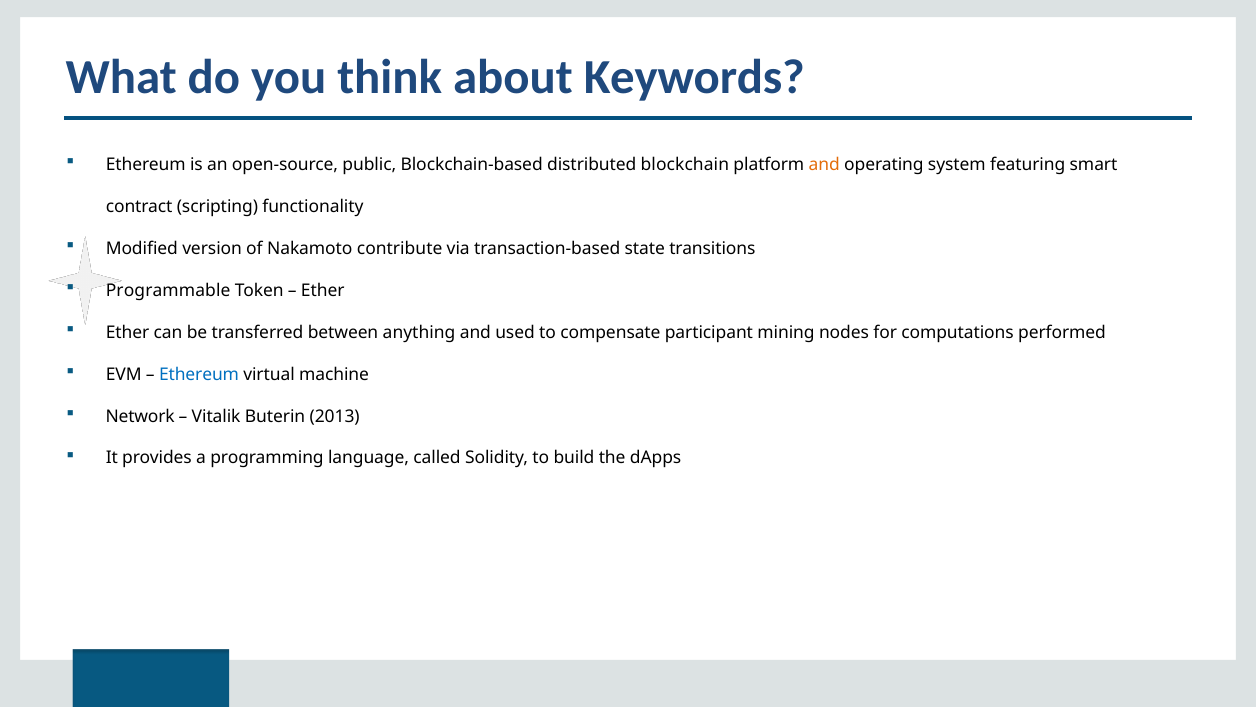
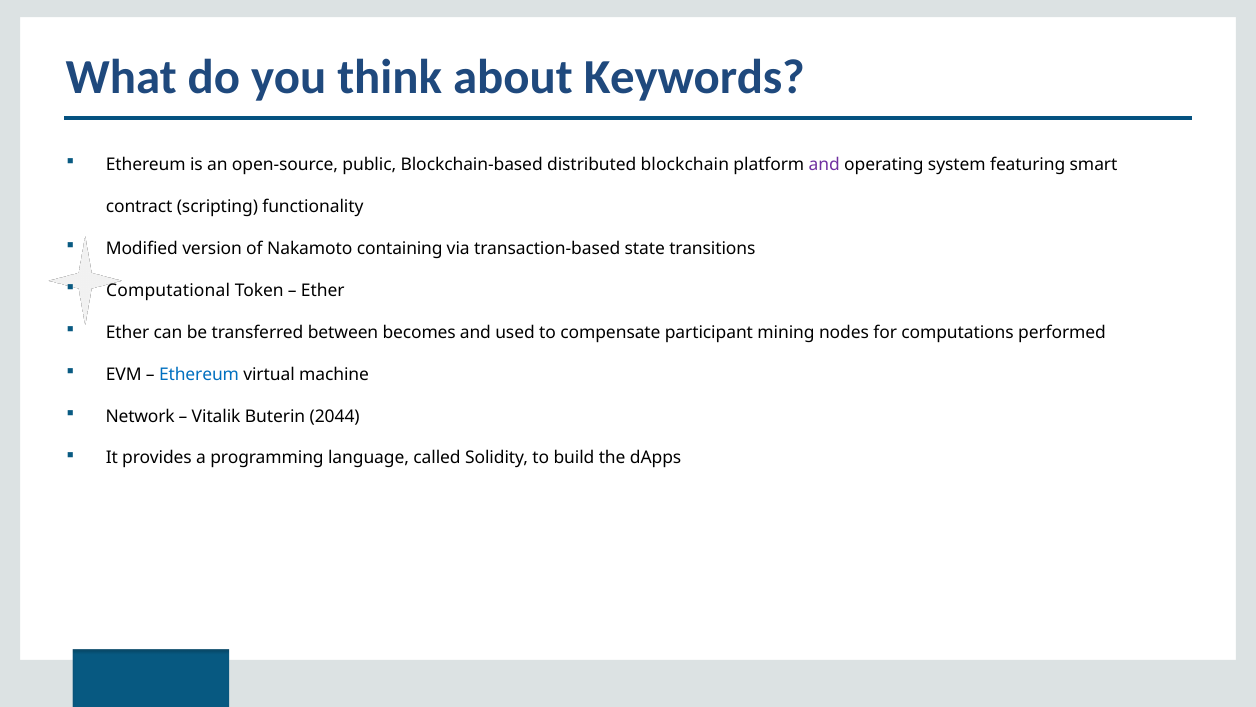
and colour: orange -> purple (824, 165)
contribute: contribute -> containing (400, 248)
Programmable: Programmable -> Computational (168, 290)
anything: anything -> becomes (419, 332)
2013: 2013 -> 2044 (335, 416)
